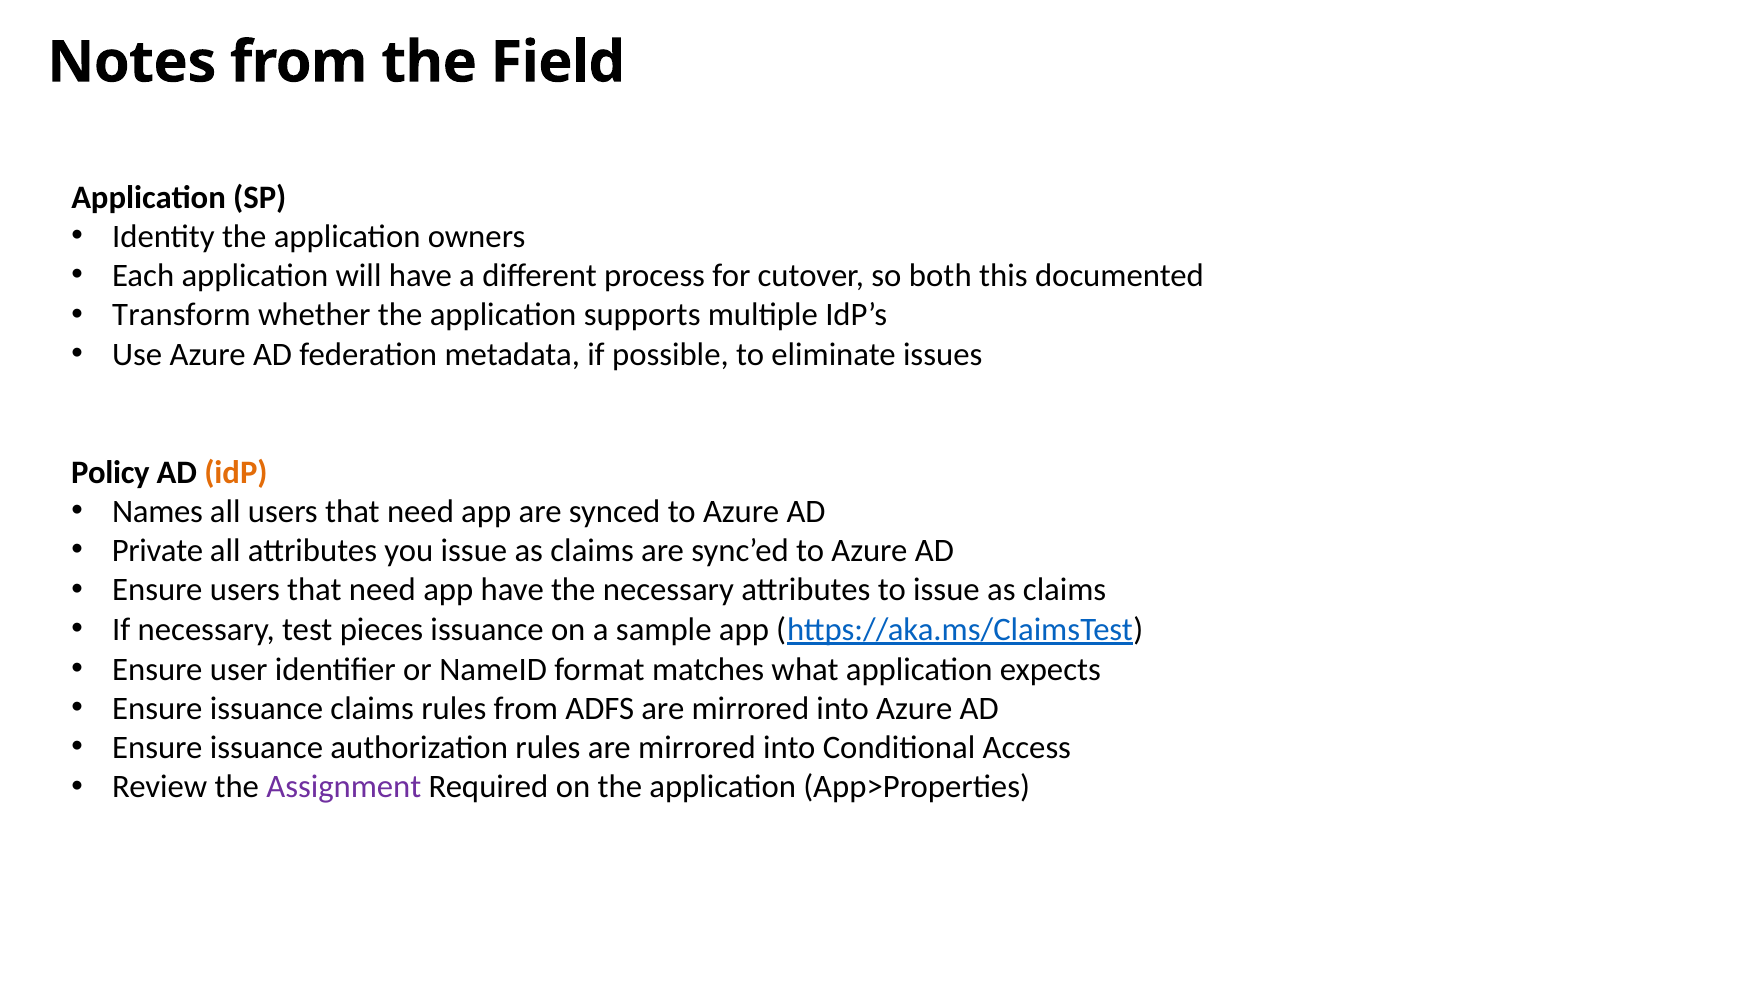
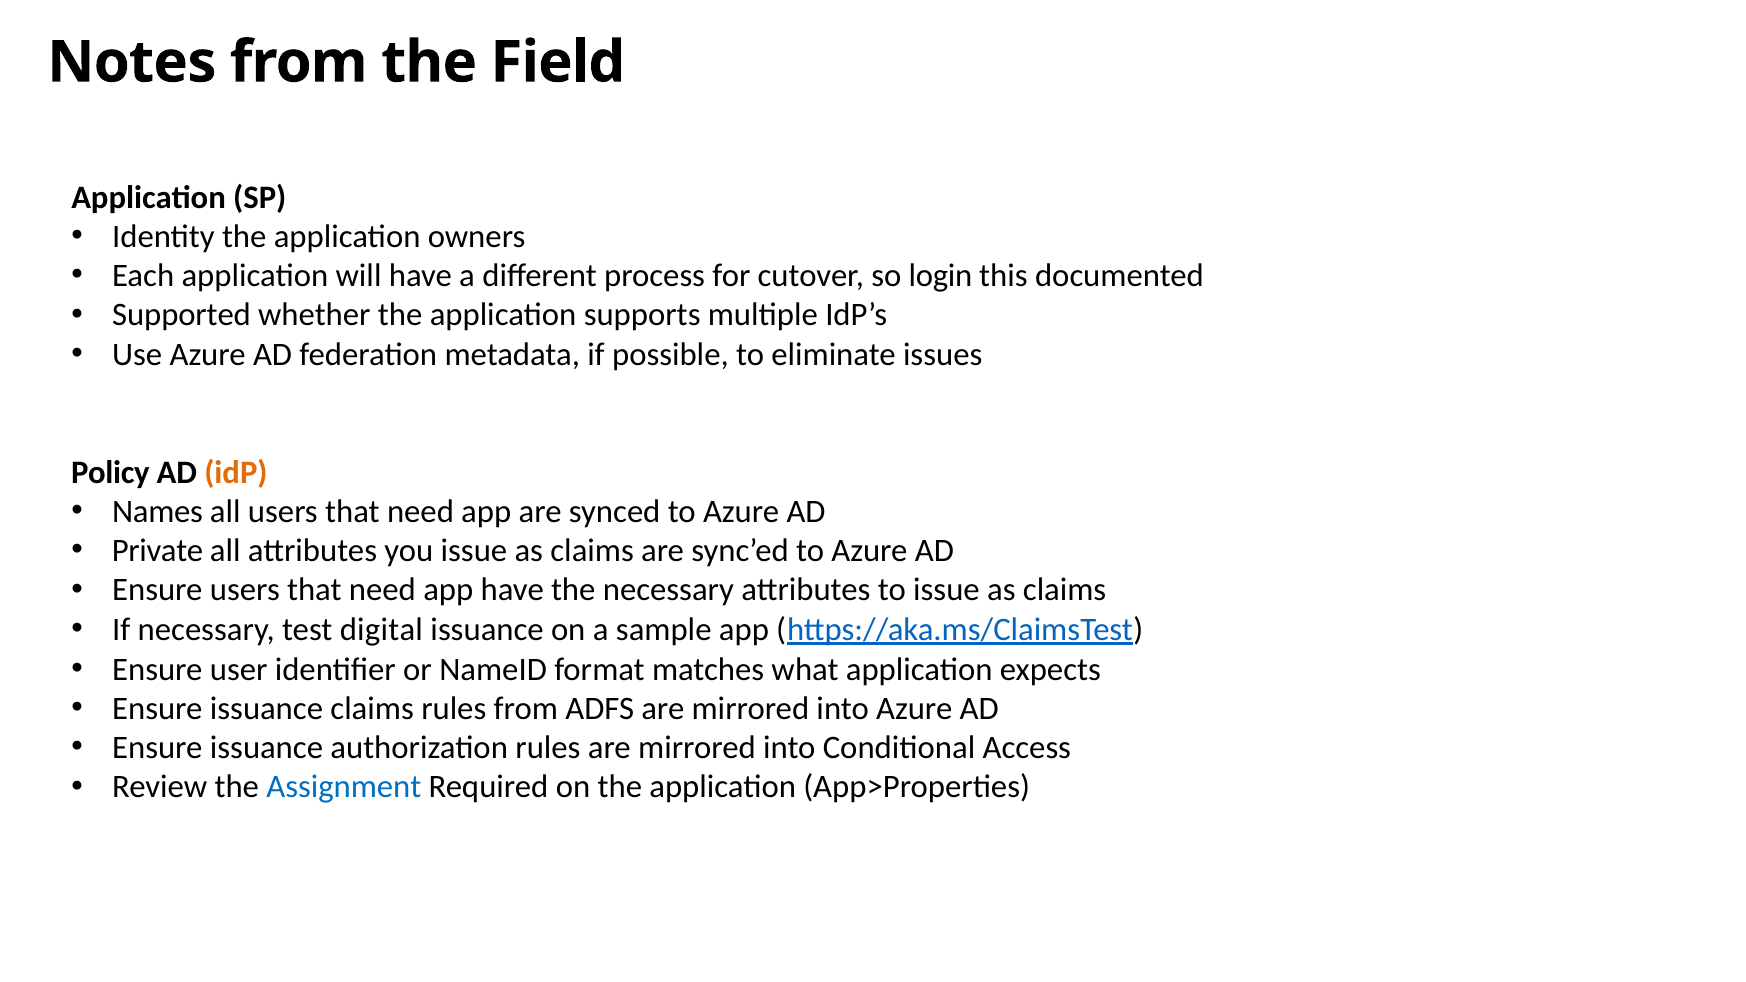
both: both -> login (941, 276)
Transform: Transform -> Supported (182, 315)
pieces: pieces -> digital (381, 629)
Assignment colour: purple -> blue (344, 787)
